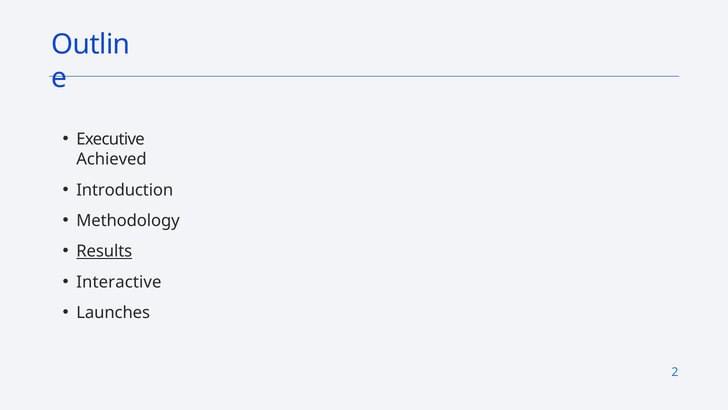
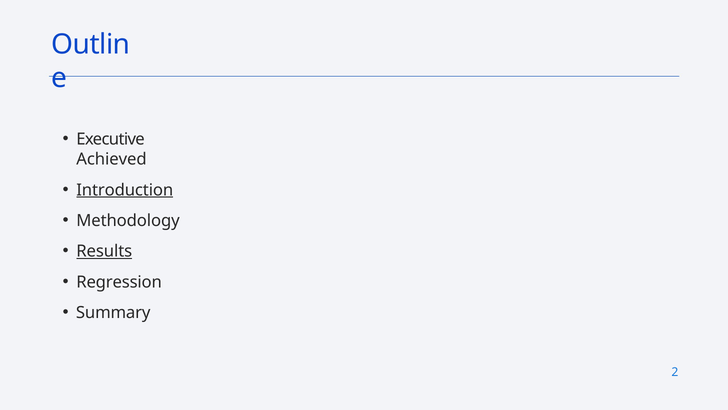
Introduction underline: none -> present (125, 190)
Interactive: Interactive -> Regression (119, 282)
Launches: Launches -> Summary (113, 312)
